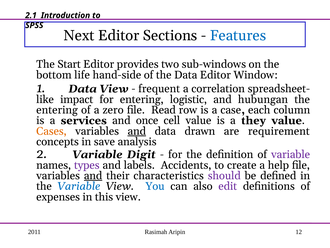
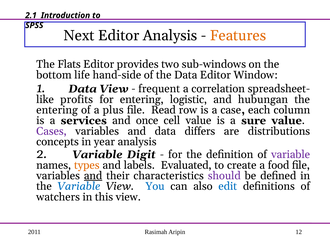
Editor Sections: Sections -> Analysis (170, 35)
Features colour: blue -> orange (238, 35)
Start: Start -> Flats (69, 64)
impact: impact -> profits (77, 99)
zero: zero -> plus (113, 110)
they: they -> sure (254, 120)
Cases colour: orange -> purple (51, 131)
and underline: present -> none (137, 131)
drawn: drawn -> differs (200, 131)
requirement: requirement -> distributions (279, 131)
save: save -> year (104, 141)
types colour: purple -> orange (87, 165)
Accidents: Accidents -> Evaluated (186, 165)
help: help -> food (279, 165)
edit colour: purple -> blue (228, 186)
expenses: expenses -> watchers (58, 196)
